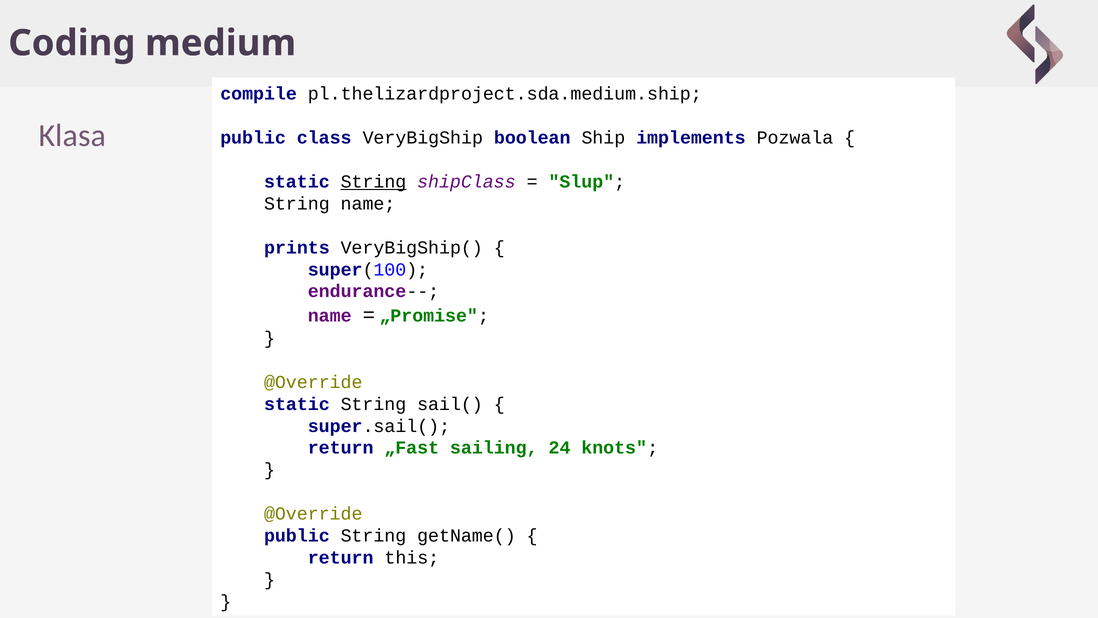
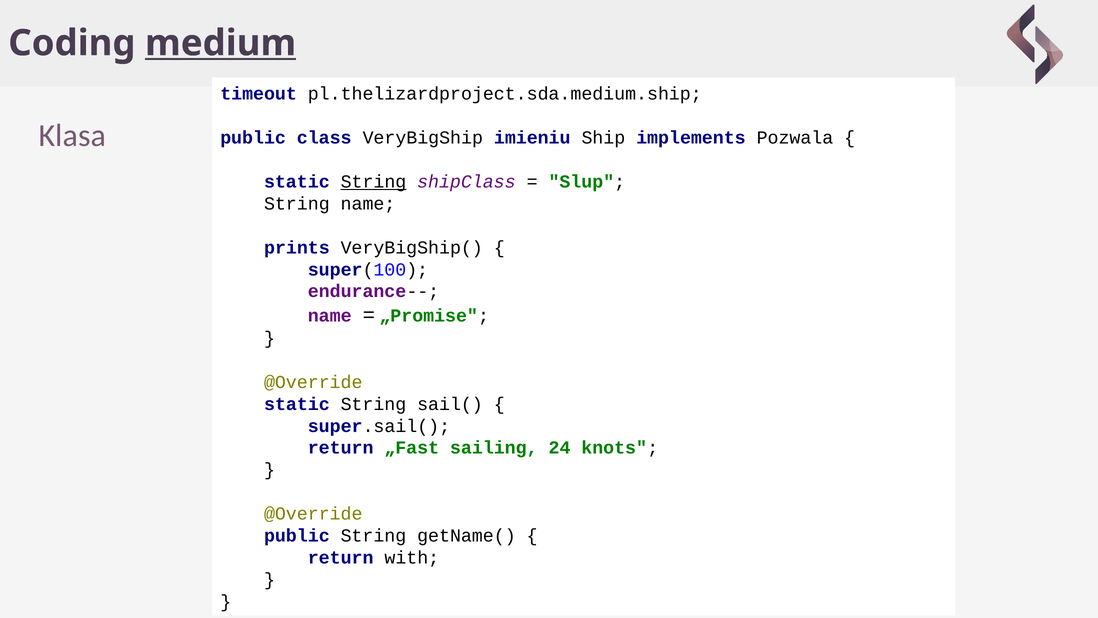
medium underline: none -> present (221, 43)
compile: compile -> timeout (259, 94)
boolean: boolean -> imieniu (532, 138)
this: this -> with (412, 557)
